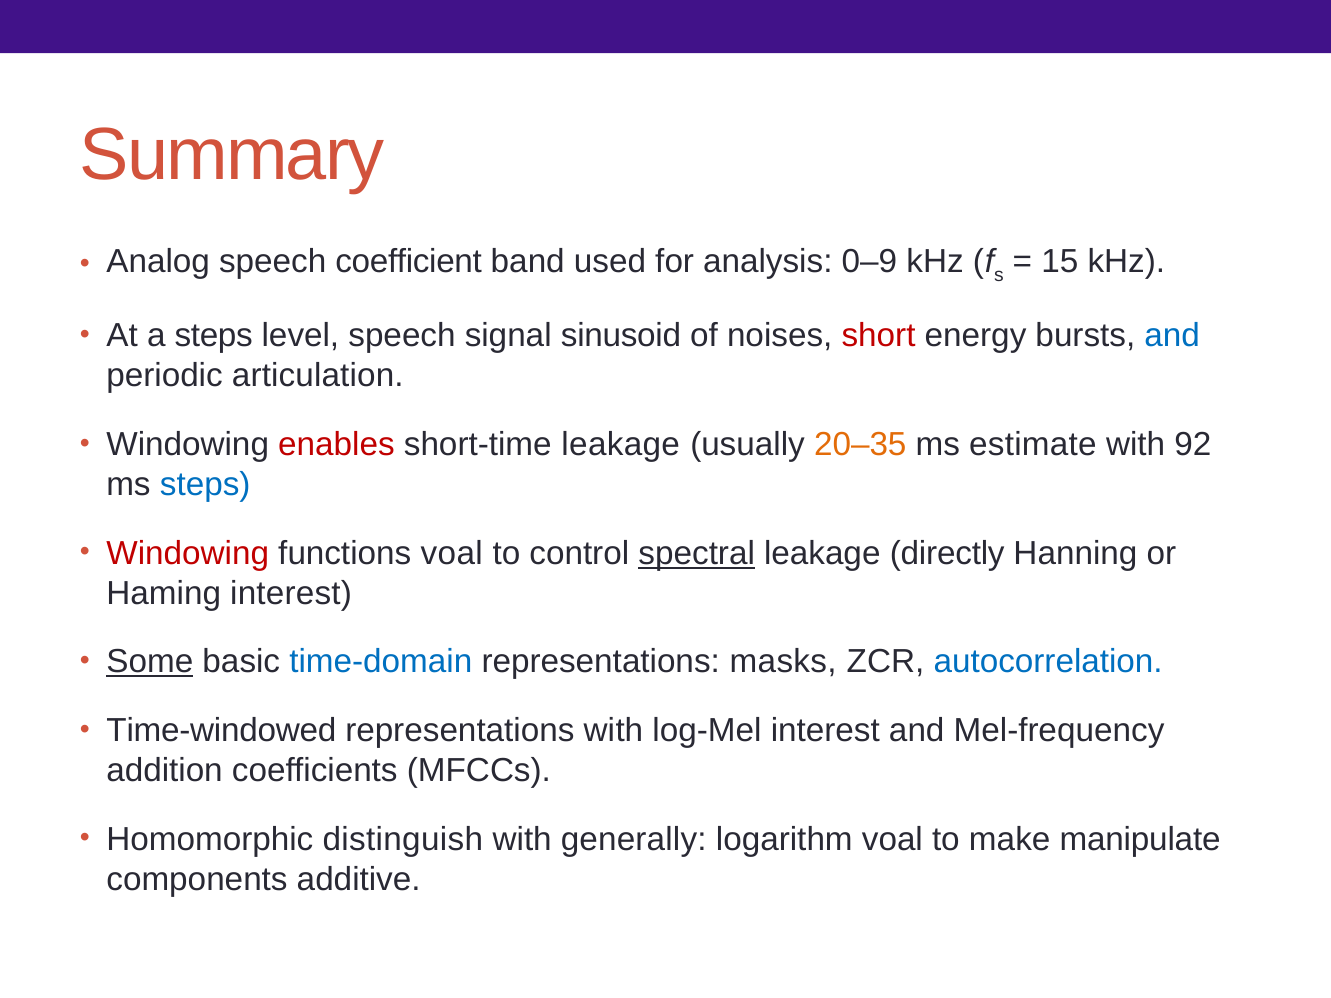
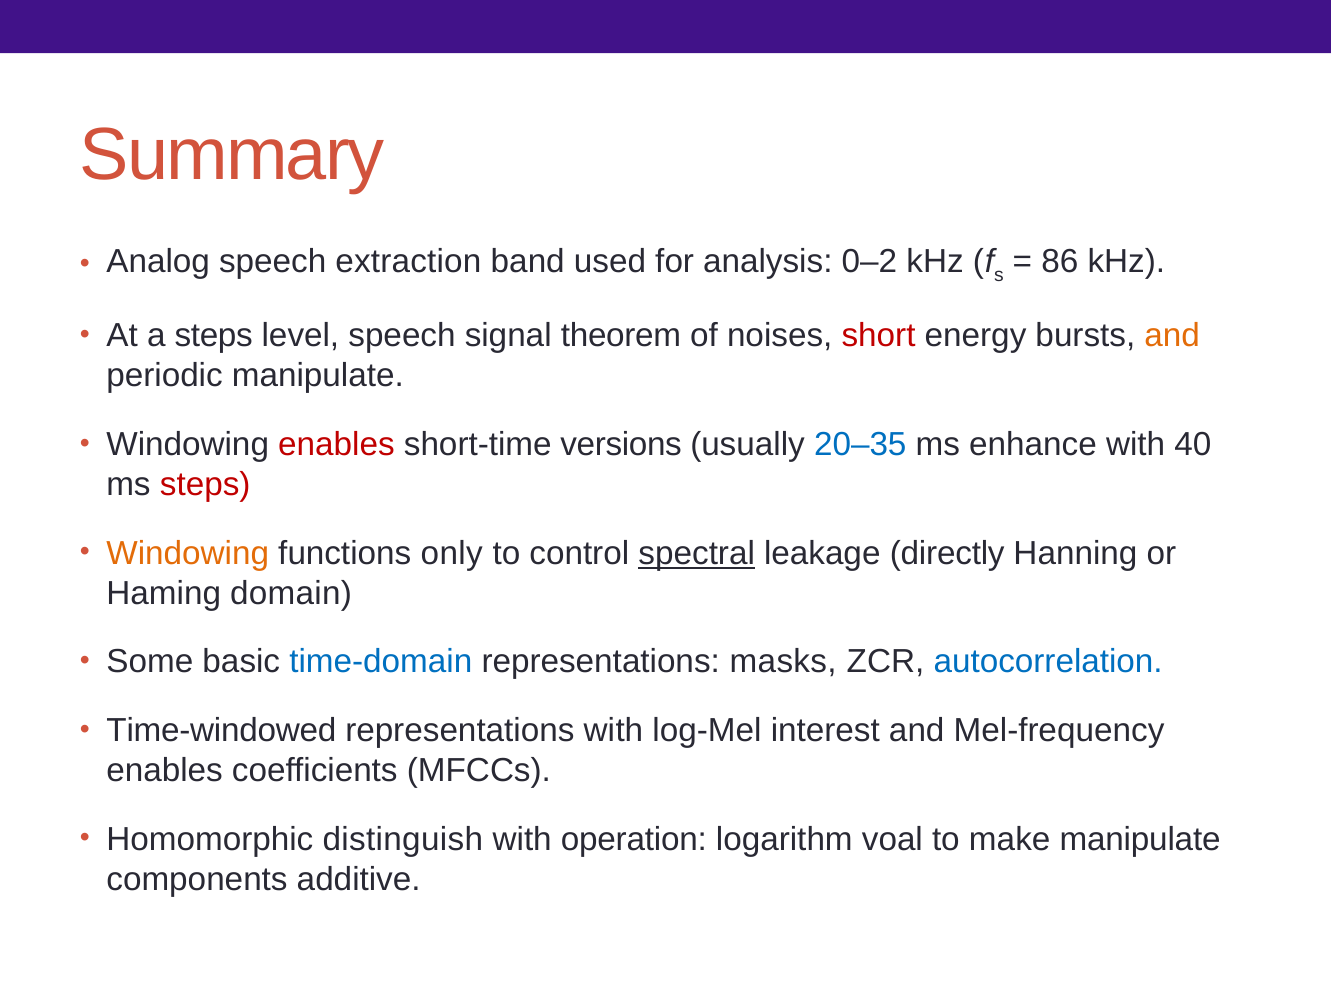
coefficient: coefficient -> extraction (408, 262)
0–9: 0–9 -> 0–2 (869, 262)
15: 15 -> 86 (1060, 262)
sinusoid: sinusoid -> theorem (621, 336)
and colour: blue -> orange (1172, 336)
periodic articulation: articulation -> manipulate (318, 376)
short-time leakage: leakage -> versions (621, 445)
20–35 colour: orange -> blue (860, 445)
estimate: estimate -> enhance (1033, 445)
92: 92 -> 40 (1193, 445)
steps colour: blue -> red (205, 485)
Windowing colour: red -> orange (188, 553)
functions voal: voal -> only (452, 553)
Haming interest: interest -> domain (291, 593)
Some underline: present -> none (150, 662)
addition: addition -> enables (165, 771)
generally: generally -> operation (634, 840)
